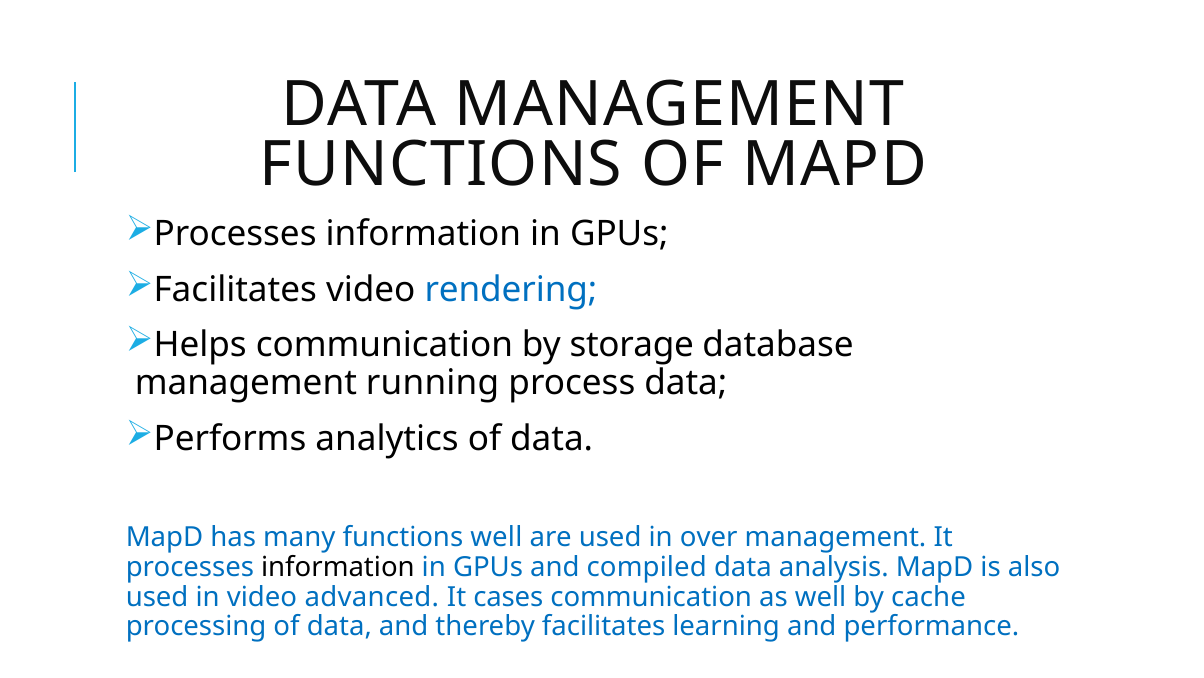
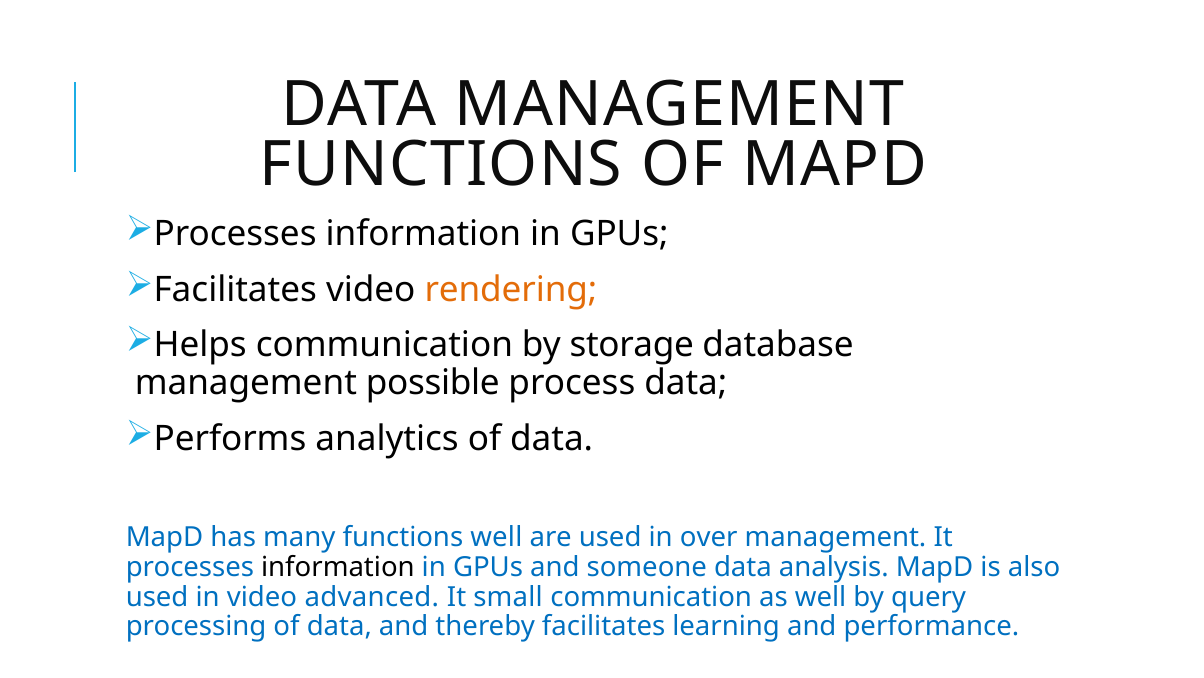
rendering colour: blue -> orange (511, 289)
running: running -> possible (433, 383)
compiled: compiled -> someone (647, 567)
cases: cases -> small (508, 596)
cache: cache -> query (929, 596)
